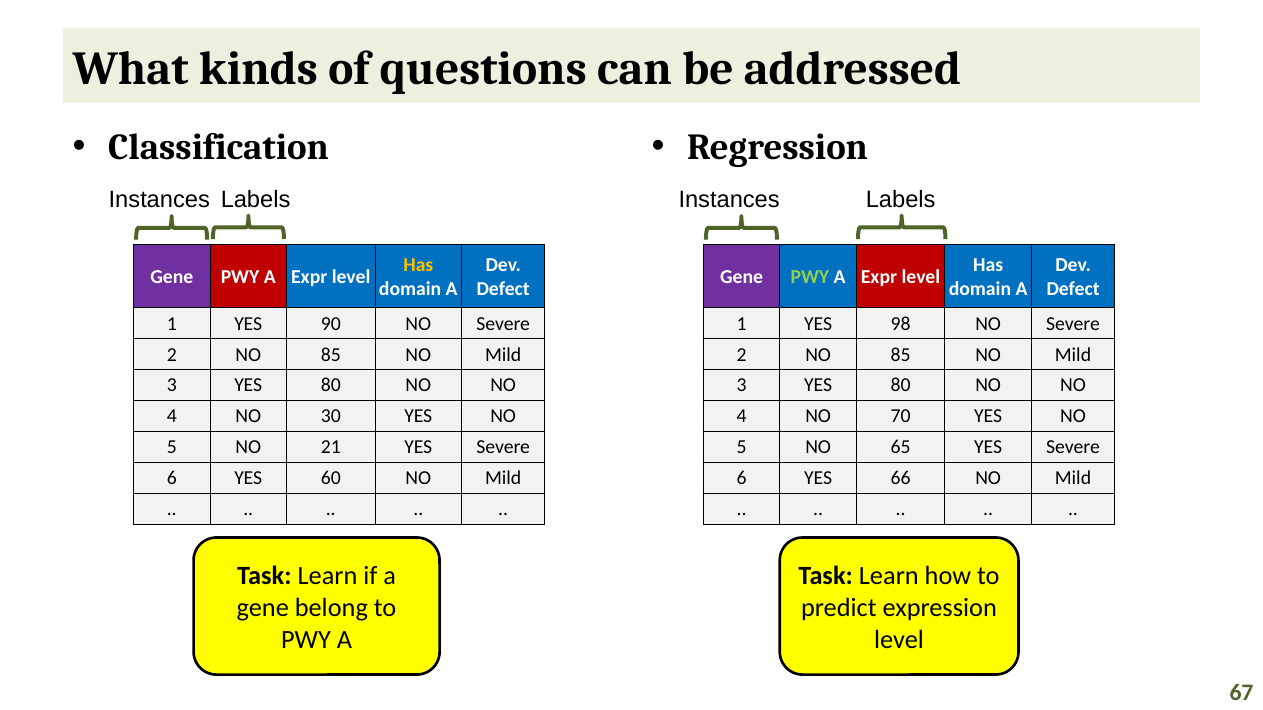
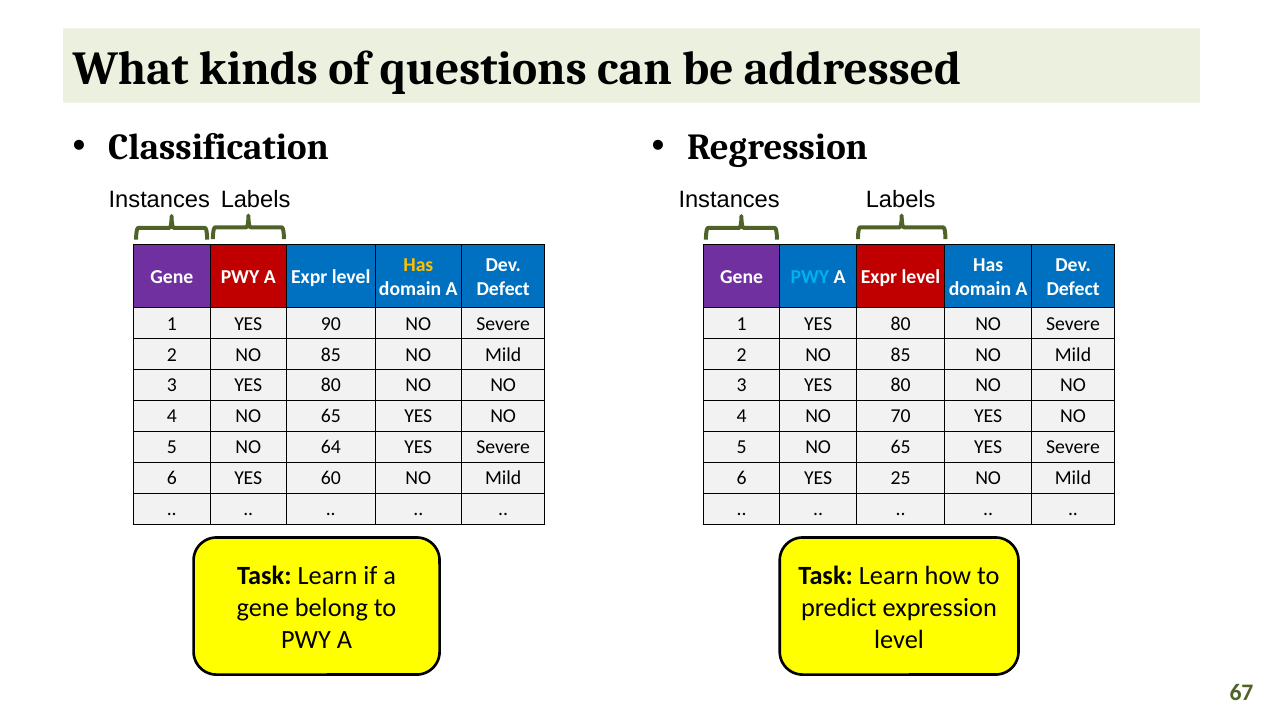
PWY colour: light green -> light blue (810, 277)
1 YES 98: 98 -> 80 (901, 324)
4 NO 30: 30 -> 65 (331, 417)
21: 21 -> 64 (331, 447)
66: 66 -> 25 (901, 478)
